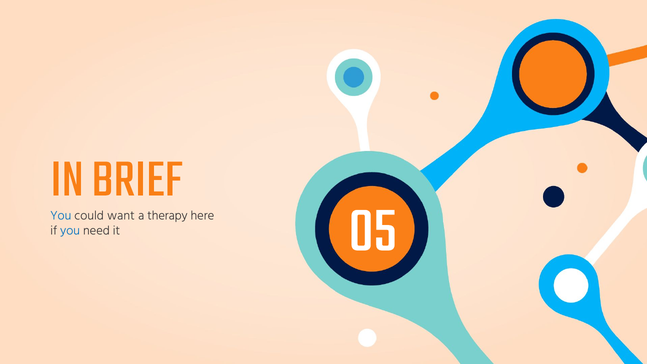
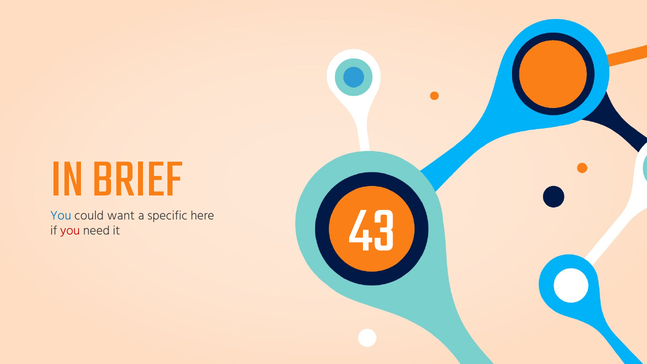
therapy: therapy -> specific (167, 216)
you colour: blue -> red (70, 231)
05: 05 -> 43 (372, 229)
